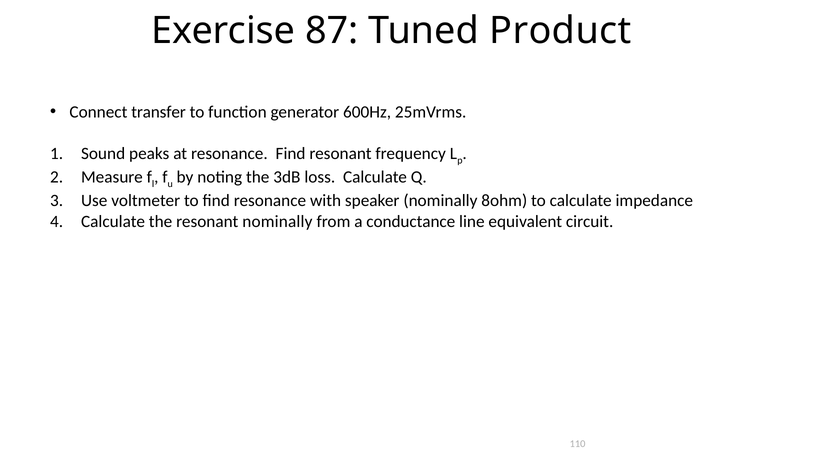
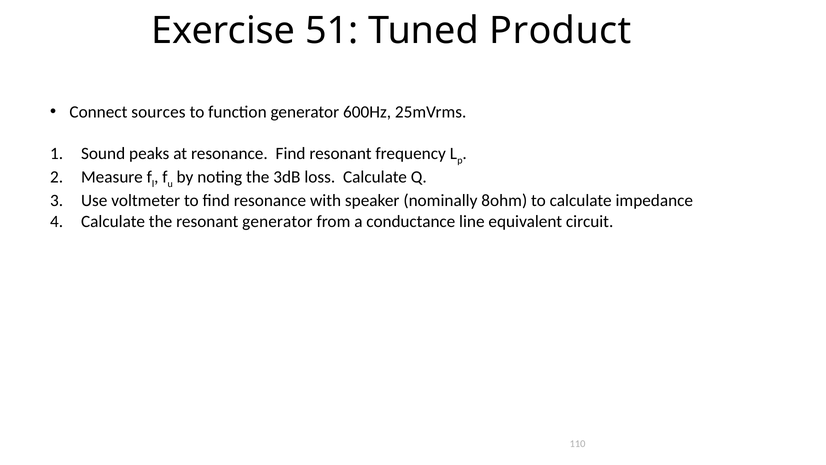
87: 87 -> 51 (332, 31)
transfer: transfer -> sources (158, 112)
resonant nominally: nominally -> generator (277, 221)
